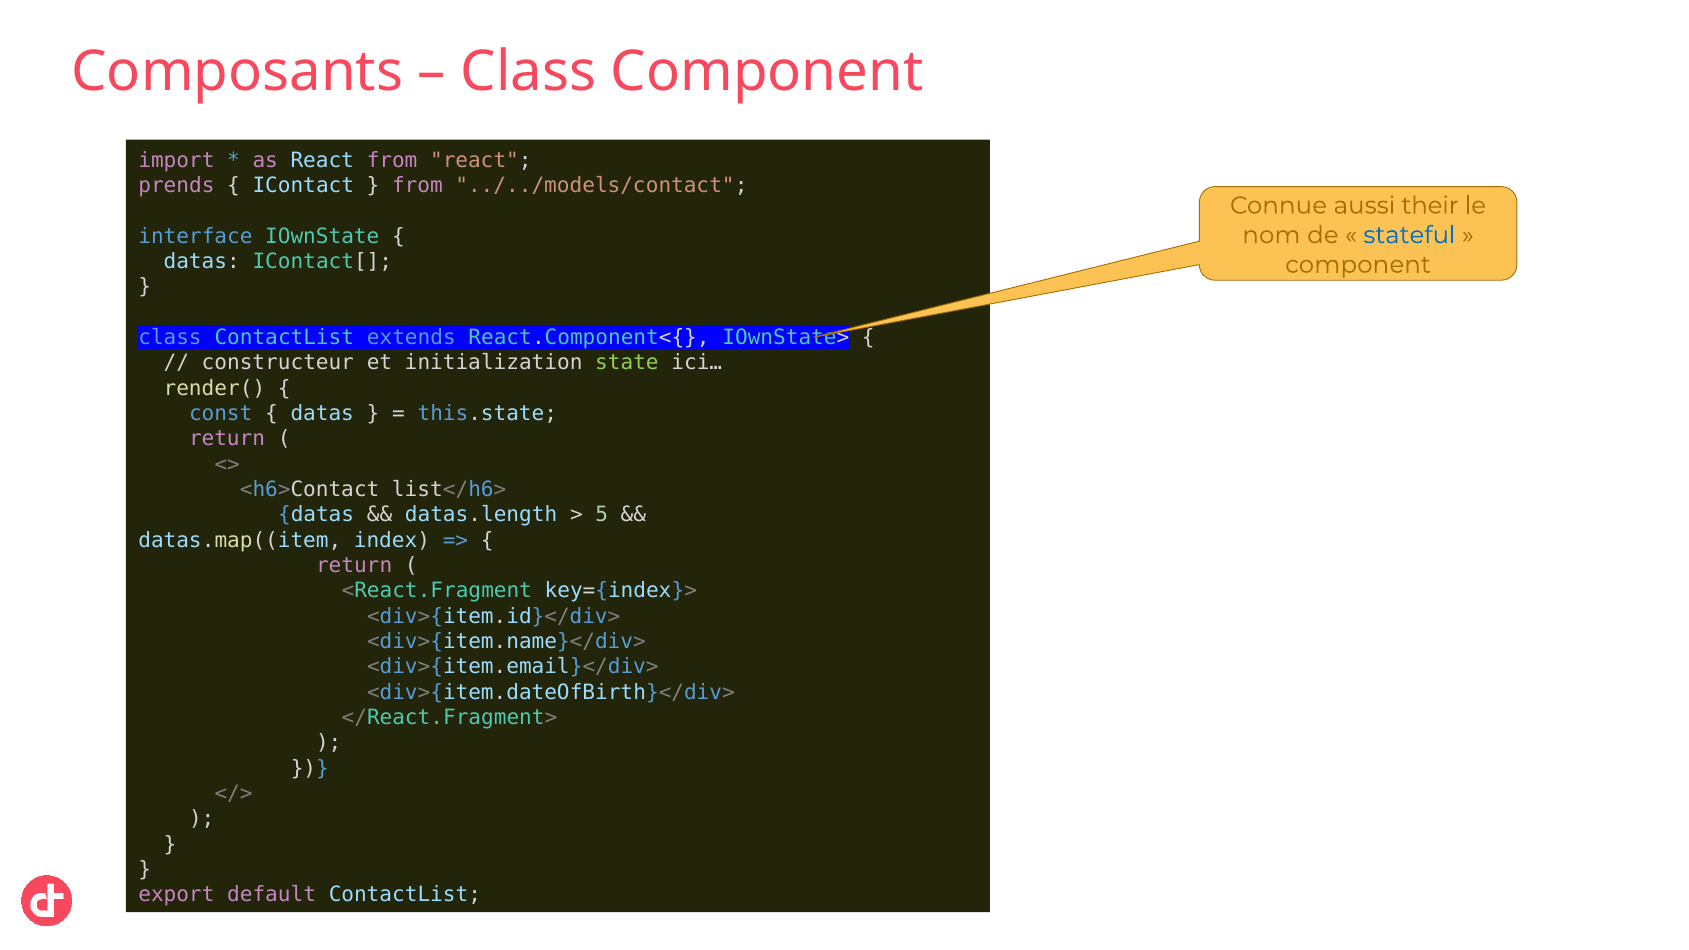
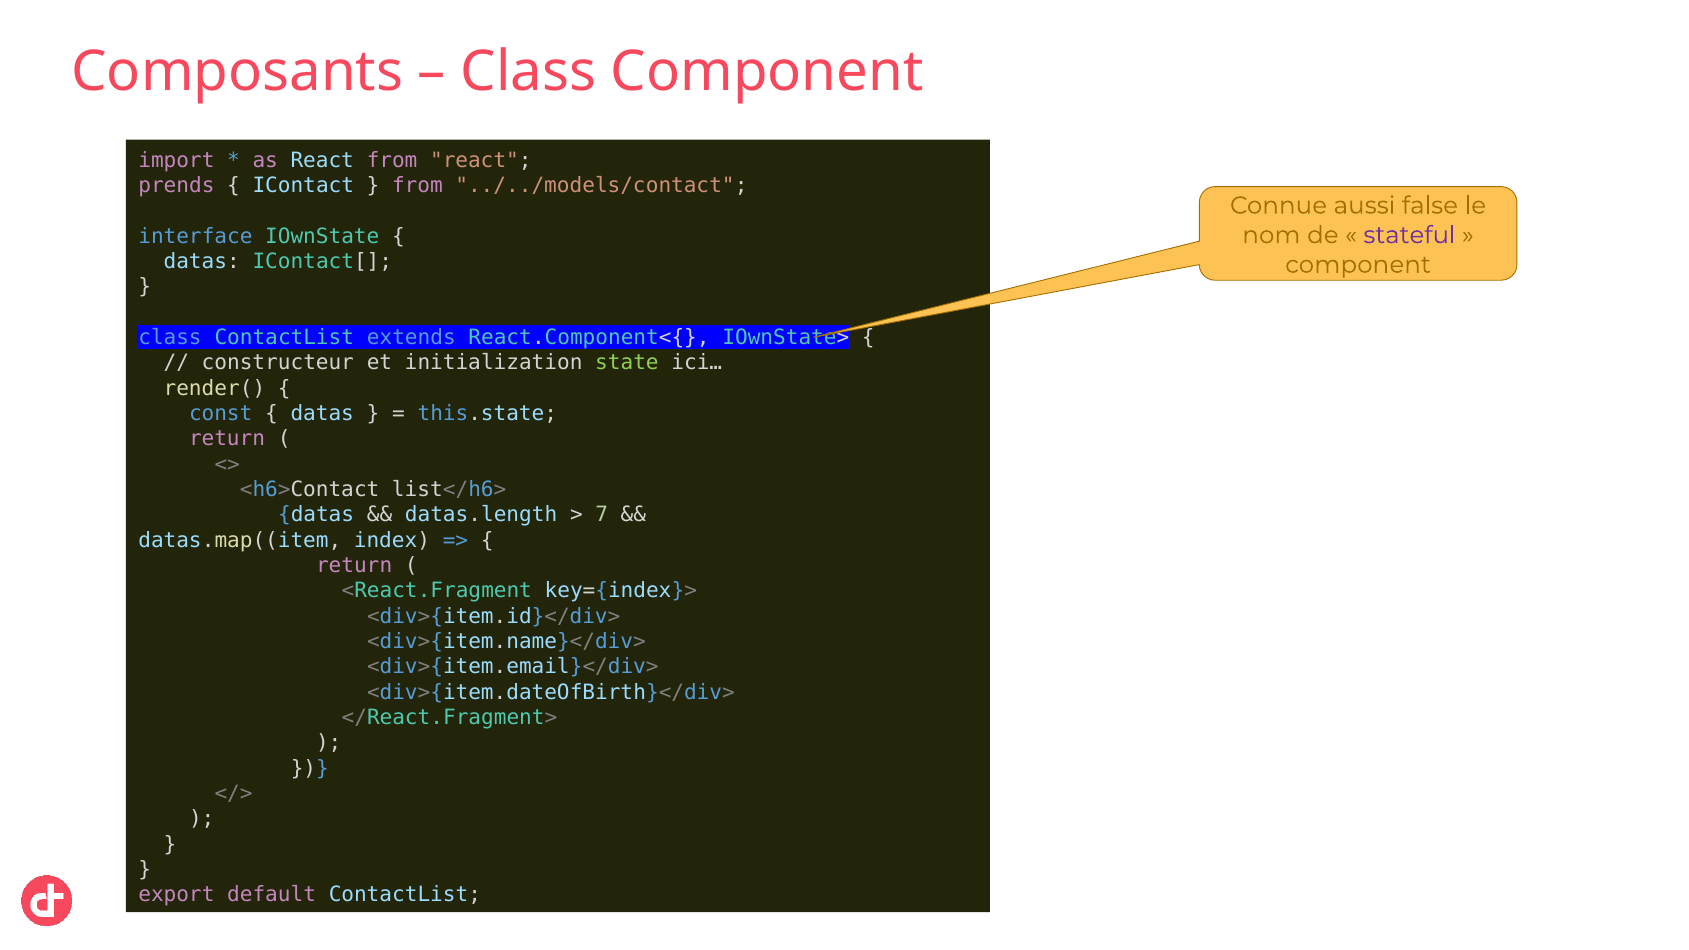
their: their -> false (1430, 206)
stateful colour: blue -> purple (1409, 235)
5: 5 -> 7 (602, 515)
